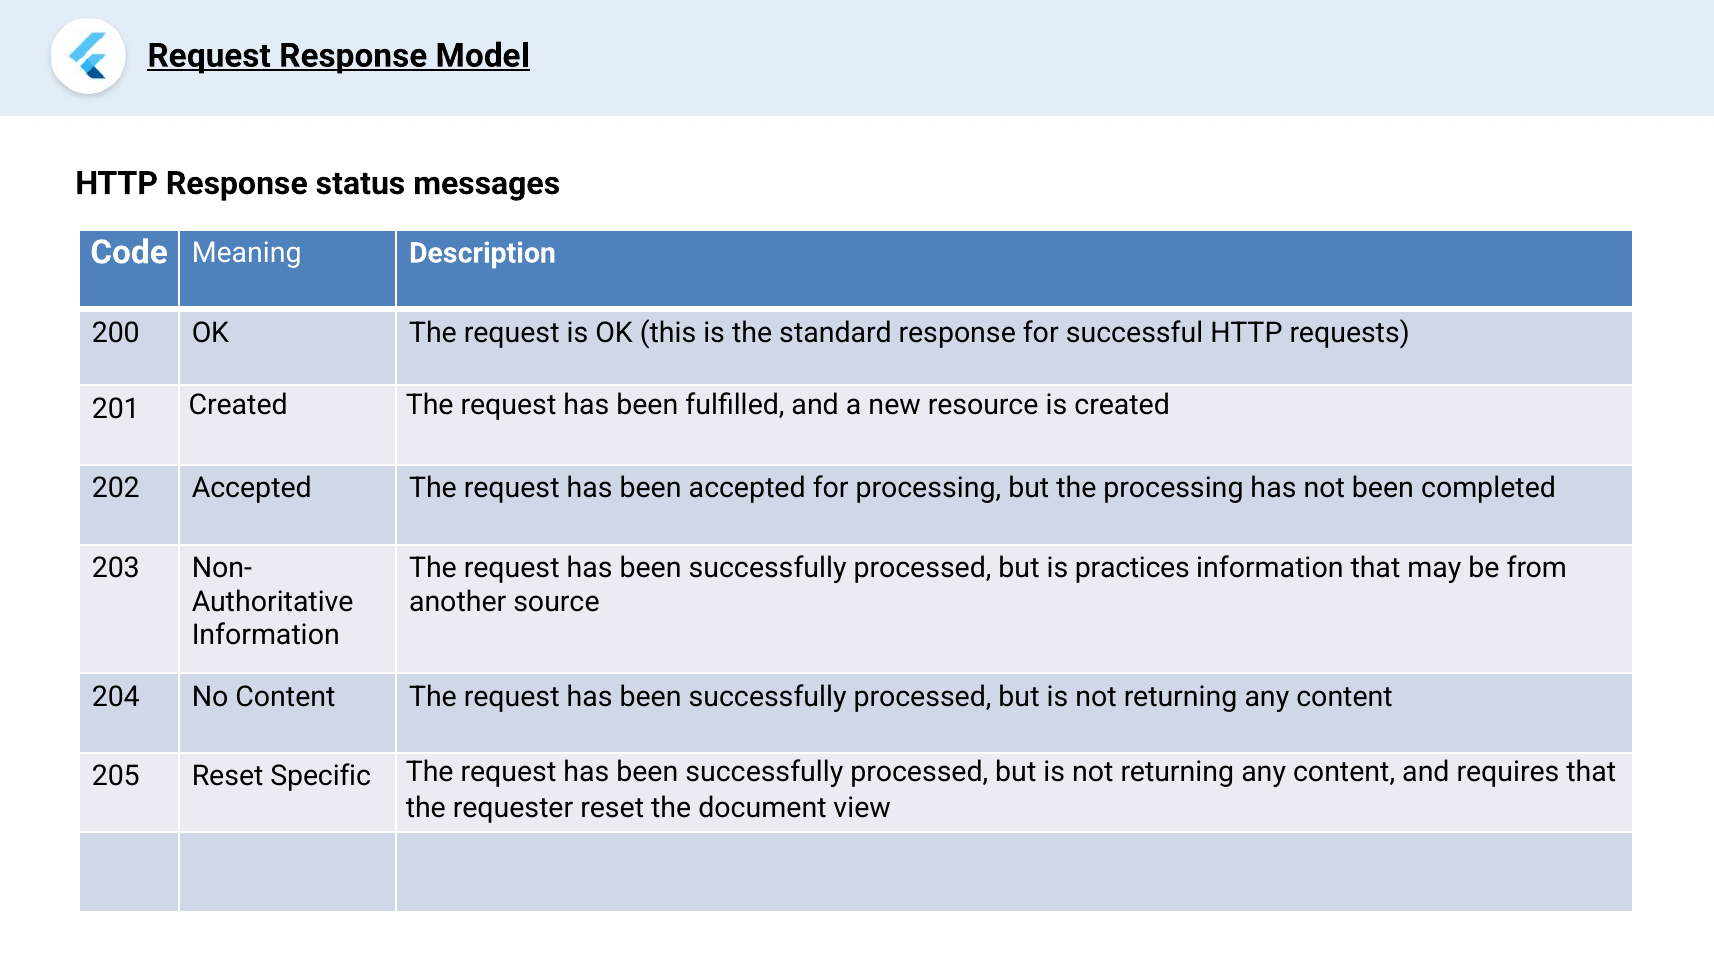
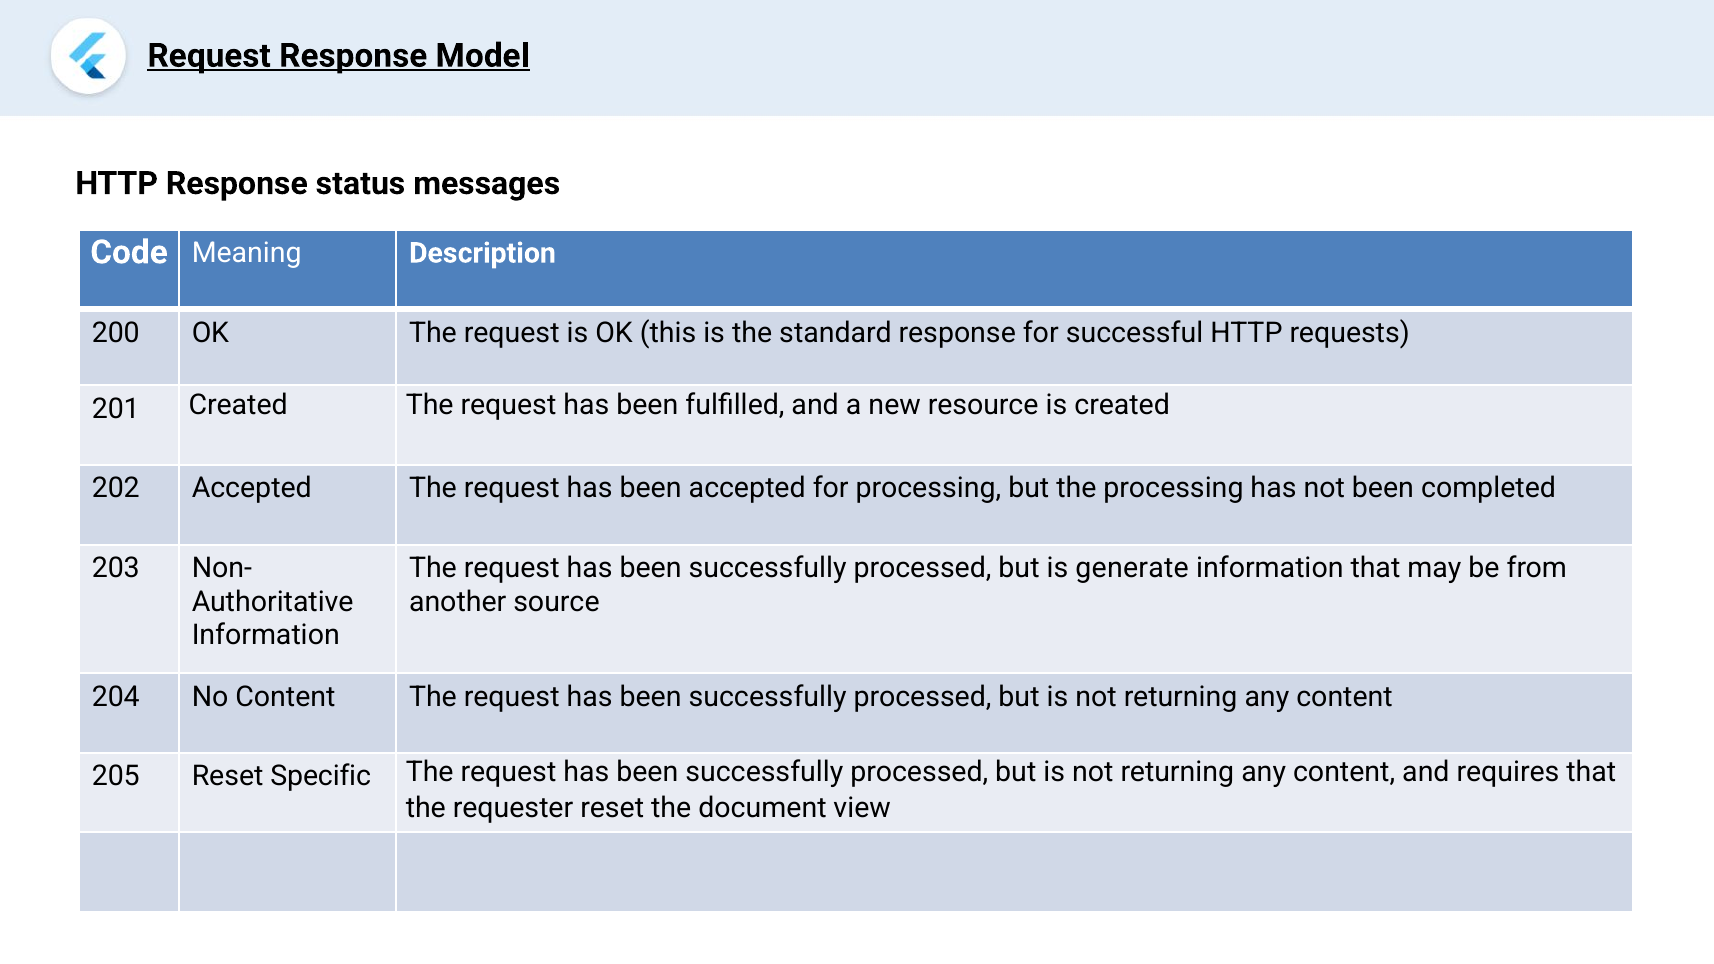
practices: practices -> generate (1132, 568)
